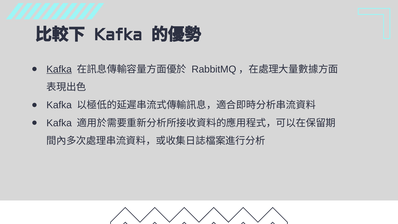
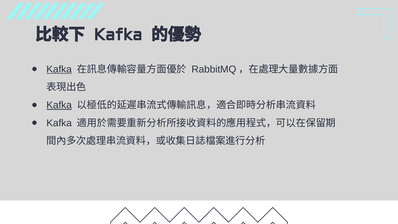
Kafka underline: none -> present (59, 105)
